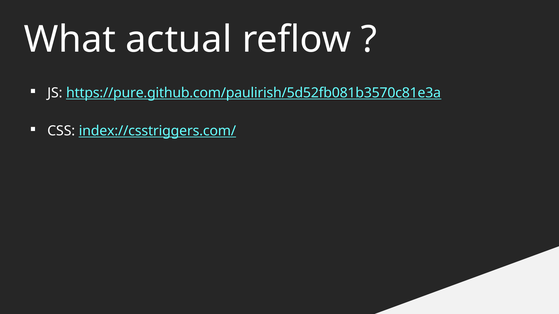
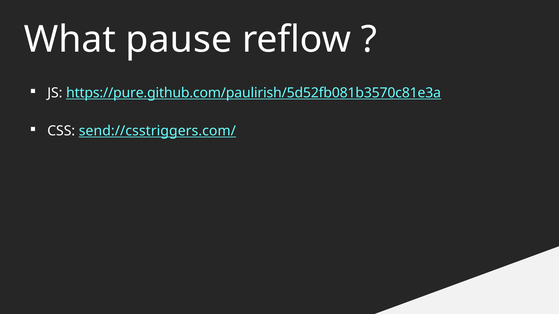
actual: actual -> pause (179, 40)
index://csstriggers.com/: index://csstriggers.com/ -> send://csstriggers.com/ (157, 131)
